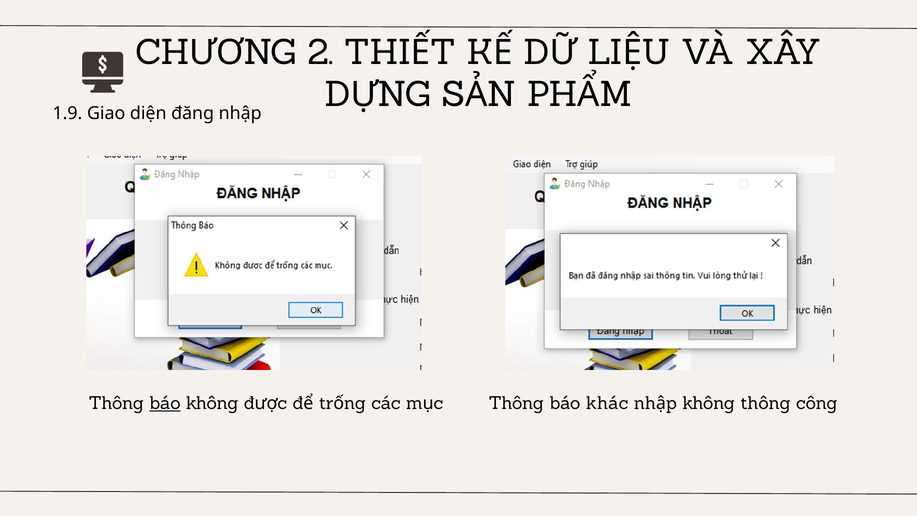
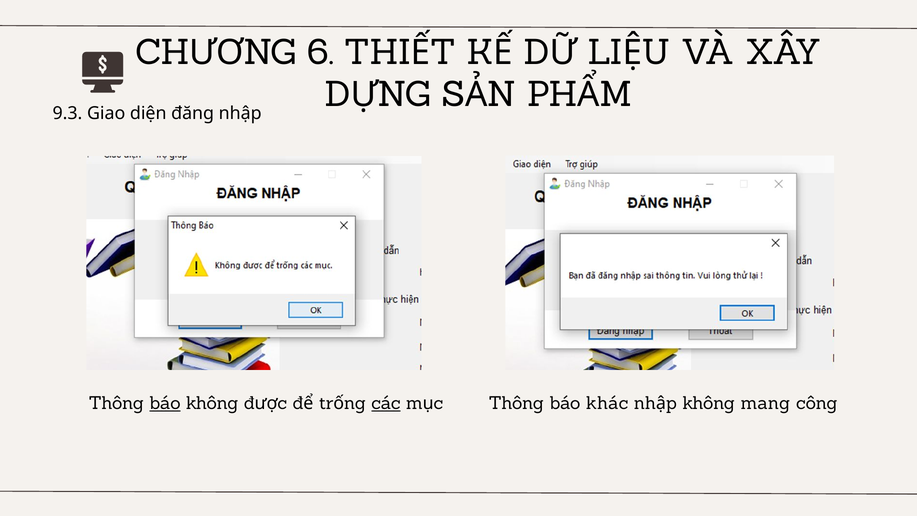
2: 2 -> 6 (321, 53)
1.9: 1.9 -> 9.3 (67, 113)
các underline: none -> present (386, 403)
không thông: thông -> mang (765, 403)
